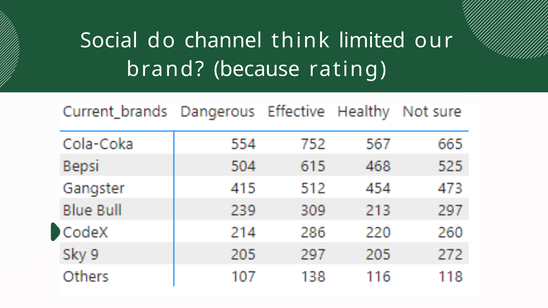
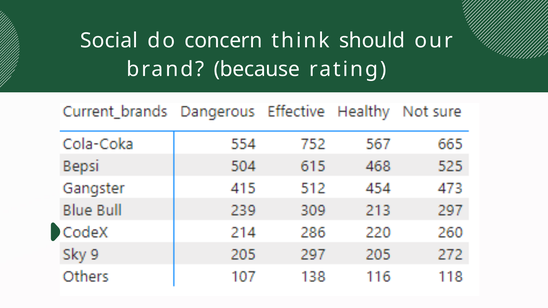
channel: channel -> concern (223, 41)
limited: limited -> should (372, 41)
